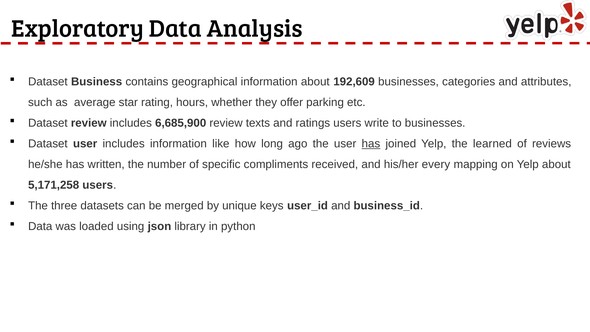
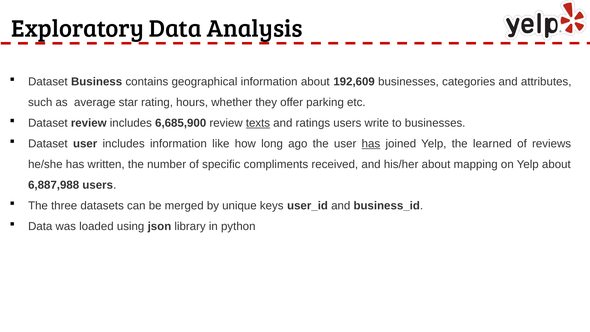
texts underline: none -> present (258, 123)
his/her every: every -> about (436, 164)
5,171,258: 5,171,258 -> 6,887,988 (54, 185)
